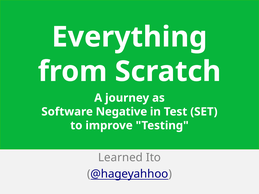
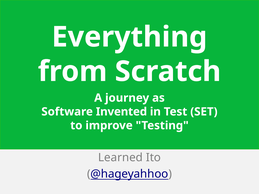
Negative: Negative -> Invented (121, 112)
